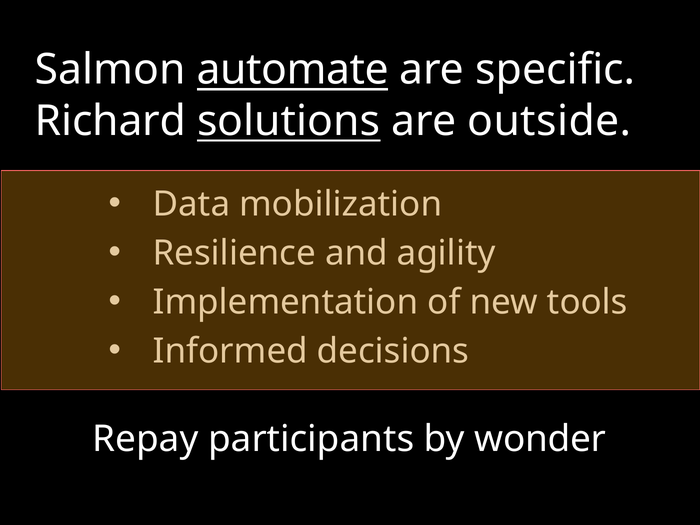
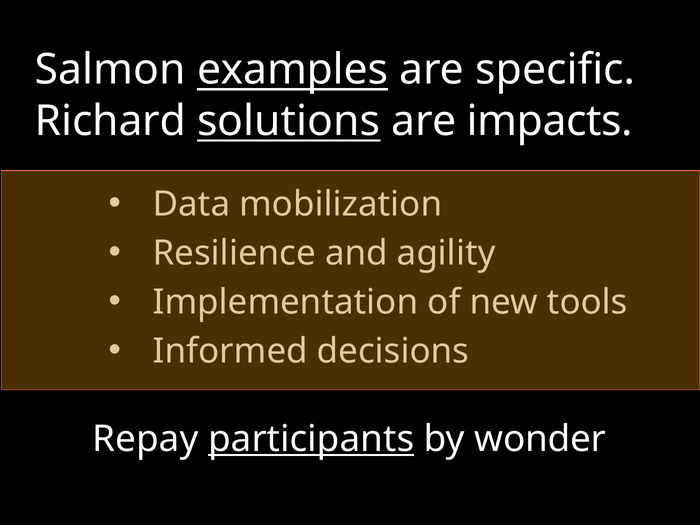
automate: automate -> examples (293, 70)
outside: outside -> impacts (550, 121)
participants underline: none -> present (311, 439)
